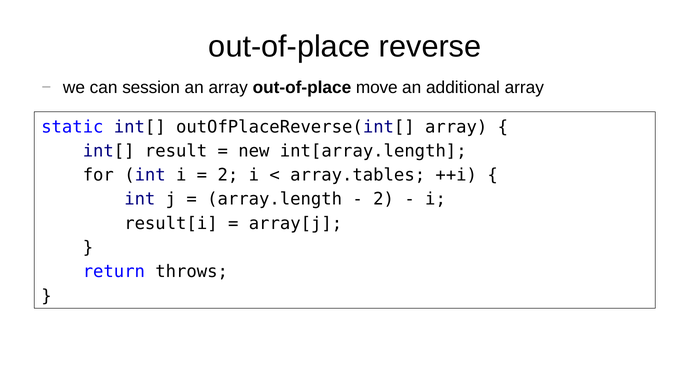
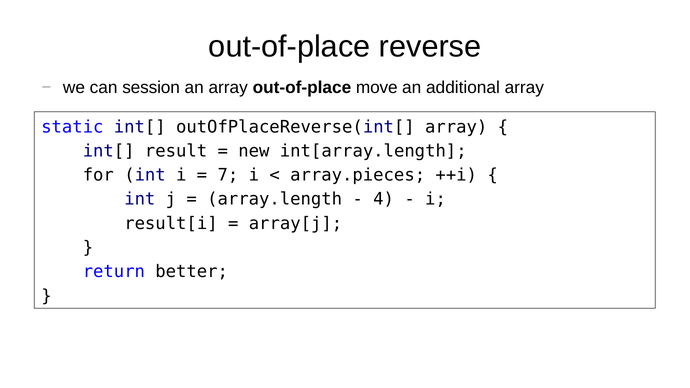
2: 2 -> 7 (228, 175)
array.tables: array.tables -> array.pieces (358, 175)
2: 2 -> 4 (384, 199)
throws: throws -> better (192, 272)
